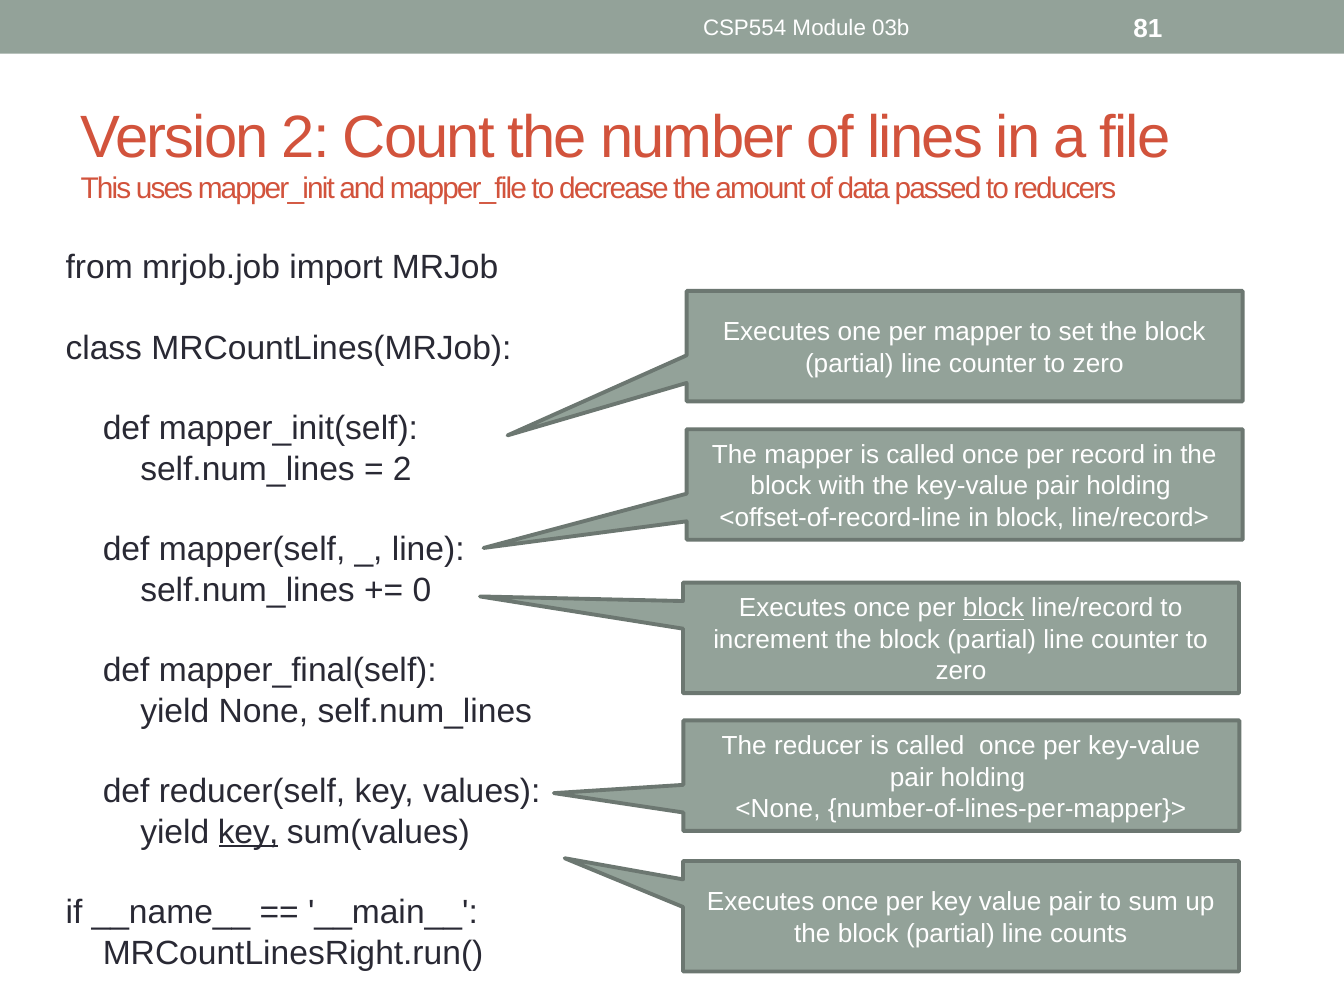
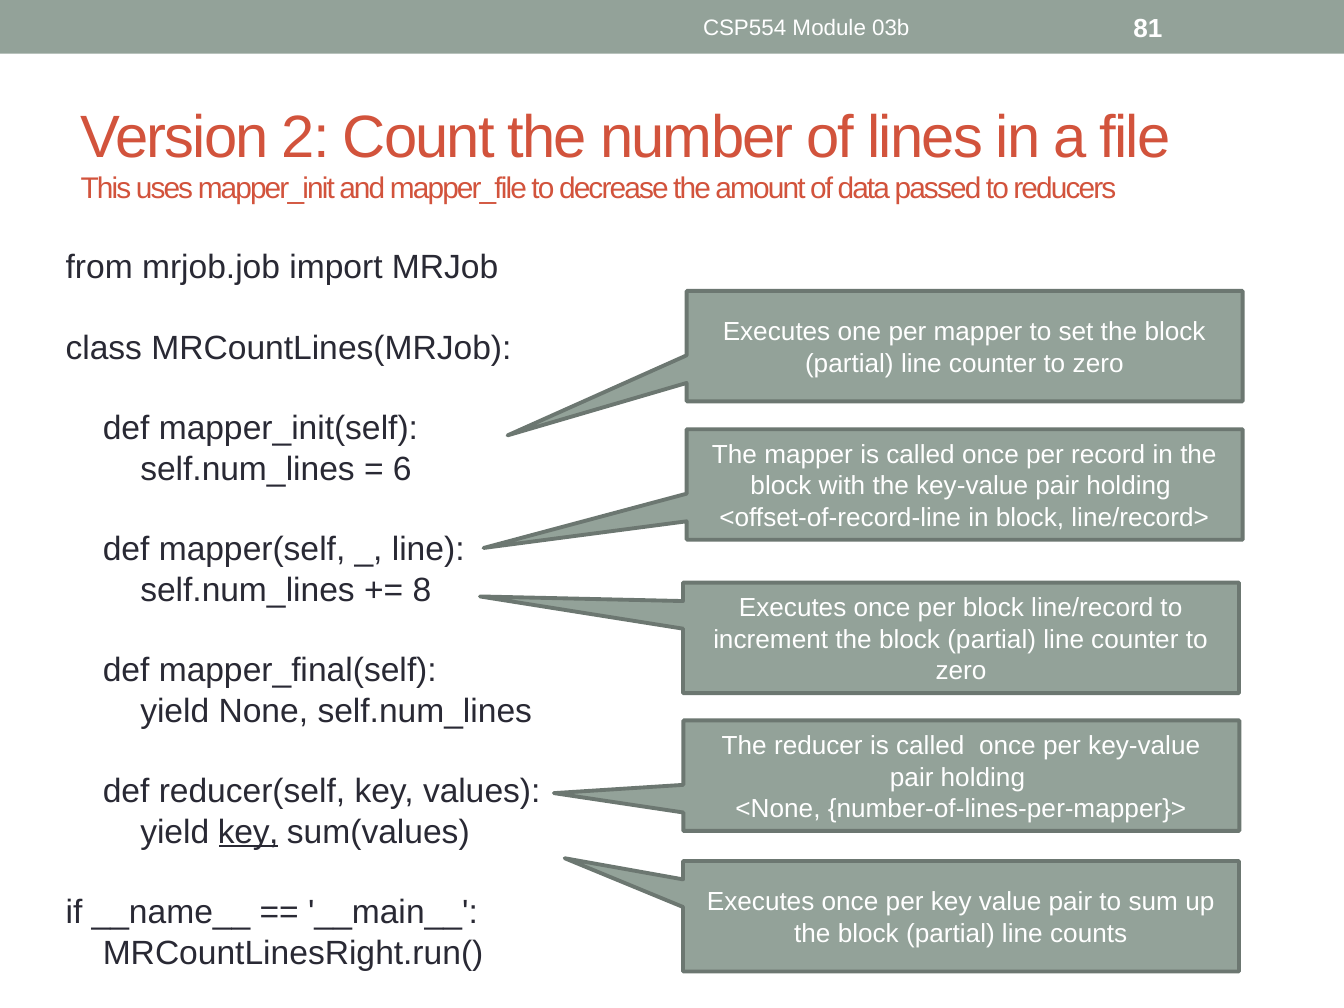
2: 2 -> 6 (402, 469)
0: 0 -> 8 (422, 590)
block underline: present -> none (993, 608)
